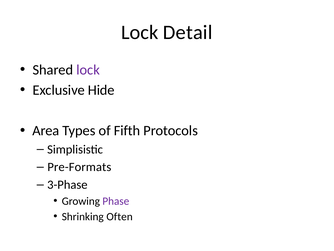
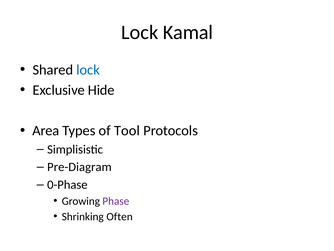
Detail: Detail -> Kamal (188, 32)
lock colour: purple -> blue (88, 70)
Fifth: Fifth -> Tool (127, 130)
Pre-Formats: Pre-Formats -> Pre-Diagram (79, 167)
3-Phase: 3-Phase -> 0-Phase (67, 184)
